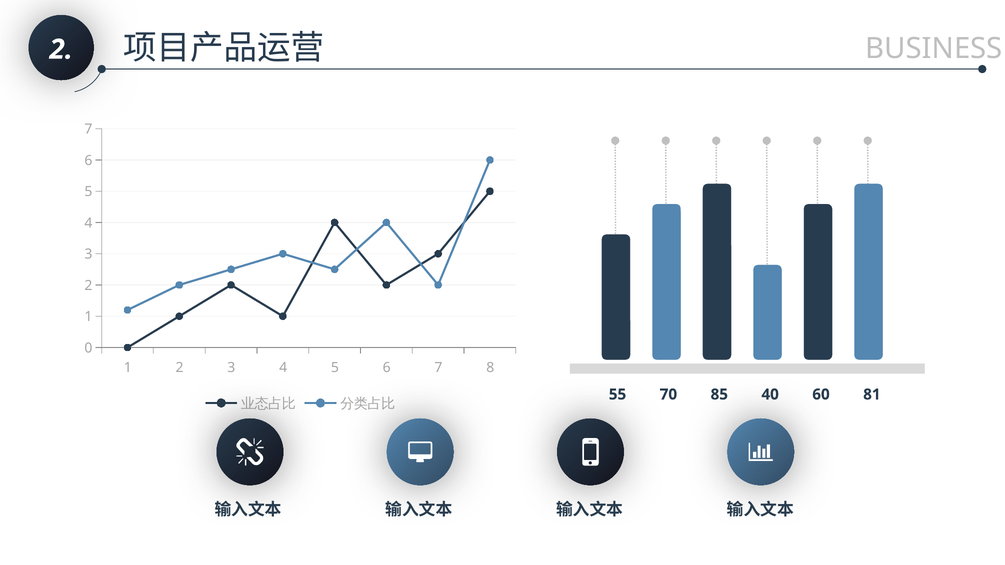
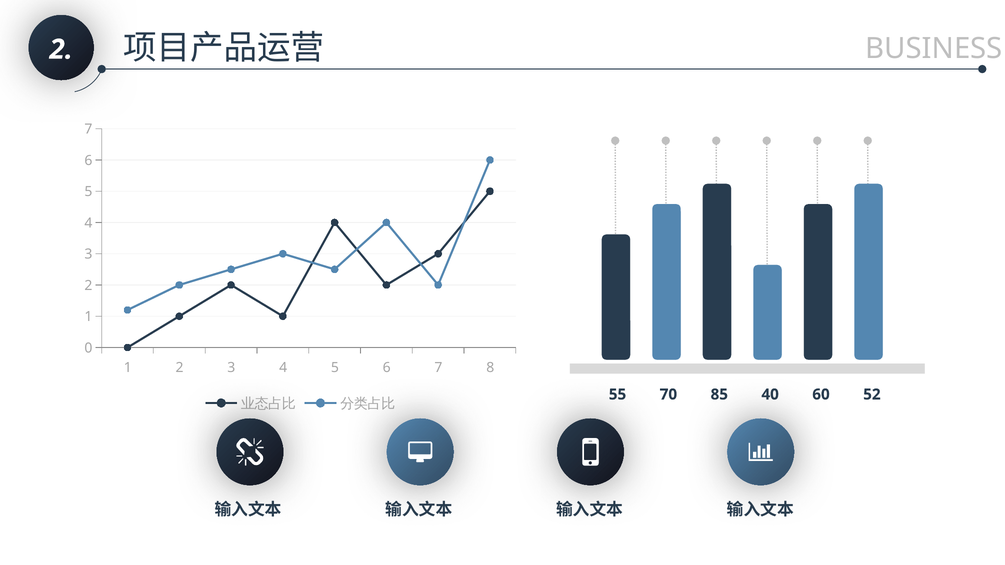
81: 81 -> 52 (872, 395)
